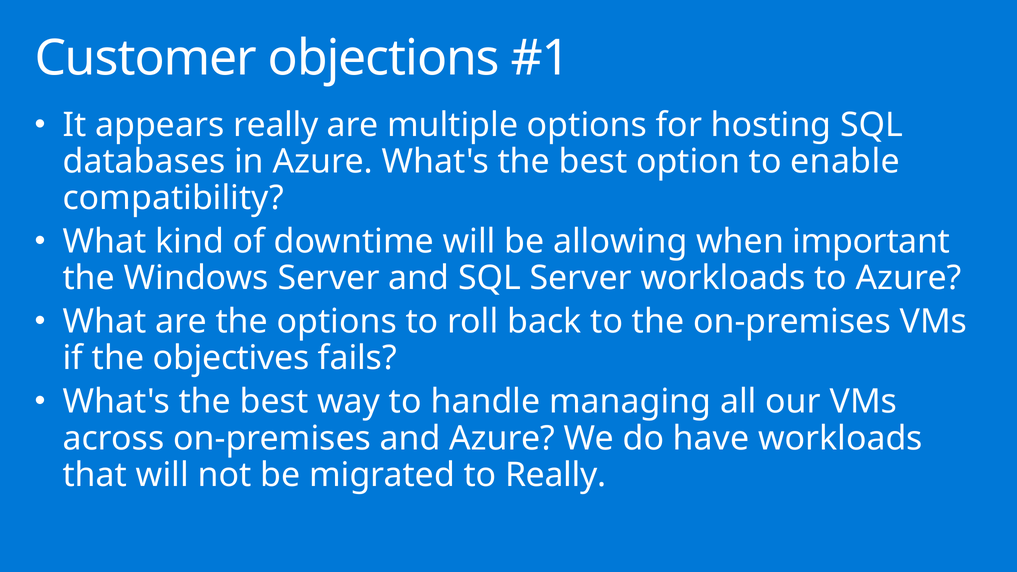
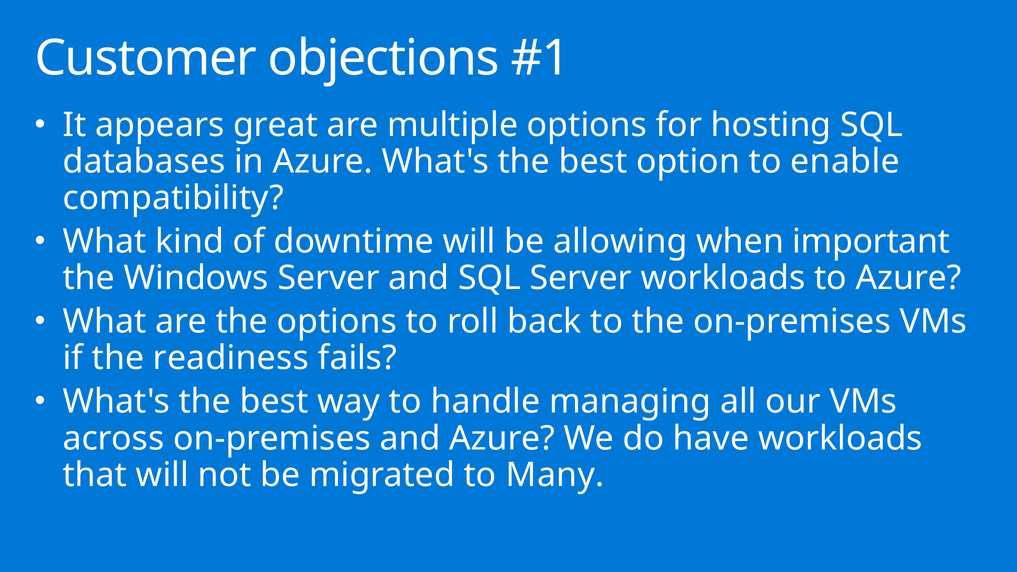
appears really: really -> great (276, 125)
objectives: objectives -> readiness (231, 358)
to Really: Really -> Many (555, 475)
